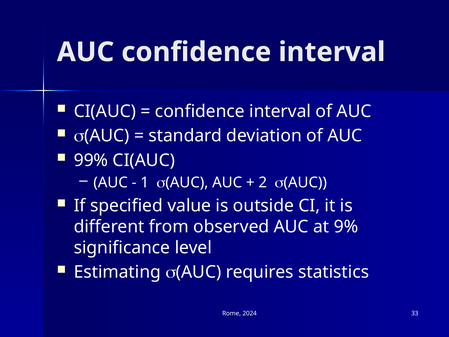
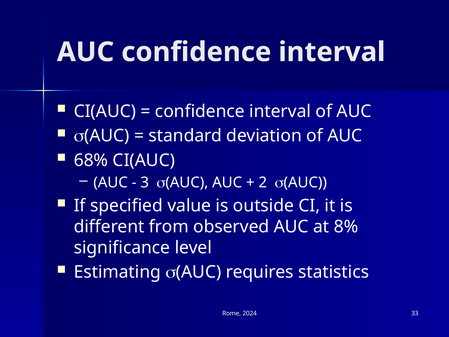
99%: 99% -> 68% (91, 160)
1: 1 -> 3 (145, 182)
9%: 9% -> 8% (346, 227)
